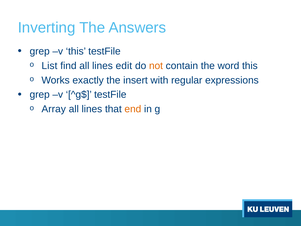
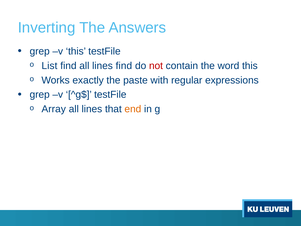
lines edit: edit -> find (124, 66)
not colour: orange -> red (156, 66)
insert: insert -> paste (135, 80)
